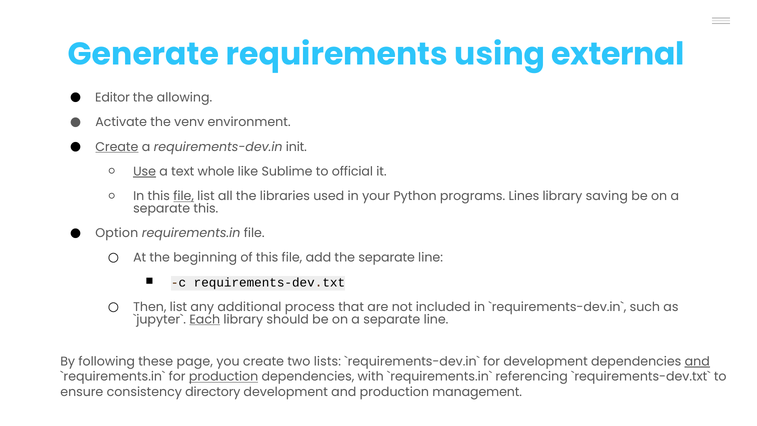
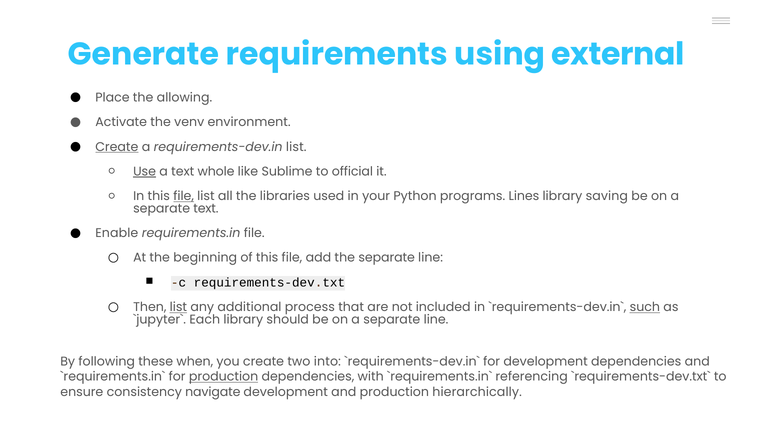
Editor: Editor -> Place (112, 97)
requirements-dev.in init: init -> list (296, 147)
separate this: this -> text (206, 208)
Option: Option -> Enable (117, 233)
list underline: none -> present (178, 307)
such underline: none -> present (645, 307)
Each underline: present -> none (205, 319)
page: page -> when (195, 361)
lists: lists -> into (327, 361)
and underline: present -> none (697, 361)
directory: directory -> navigate (213, 392)
management: management -> hierarchically (477, 392)
